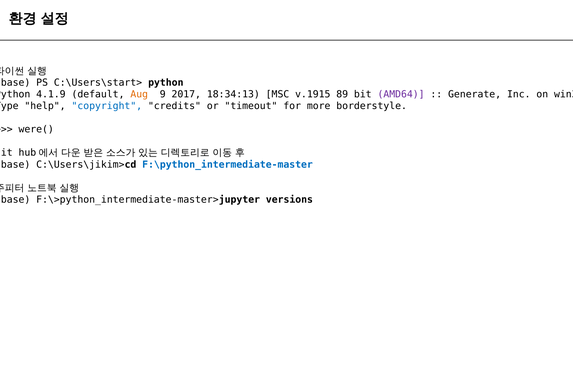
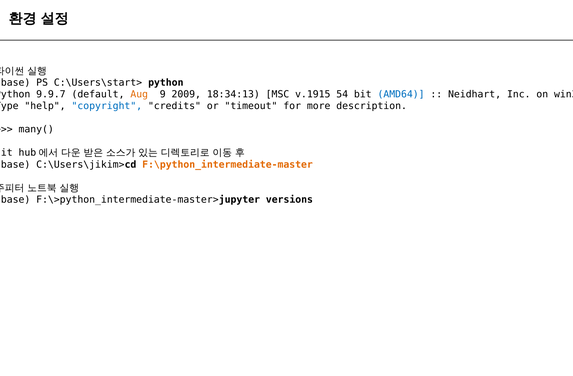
4.1.9: 4.1.9 -> 9.9.7 (51, 94)
2017: 2017 -> 2009 (186, 94)
89: 89 -> 54 (342, 94)
AMD64 colour: purple -> blue (401, 94)
Generate: Generate -> Neidhart (475, 94)
borderstyle: borderstyle -> description (372, 106)
were(: were( -> many( (36, 129)
F:\python_intermediate-master colour: blue -> orange (228, 165)
